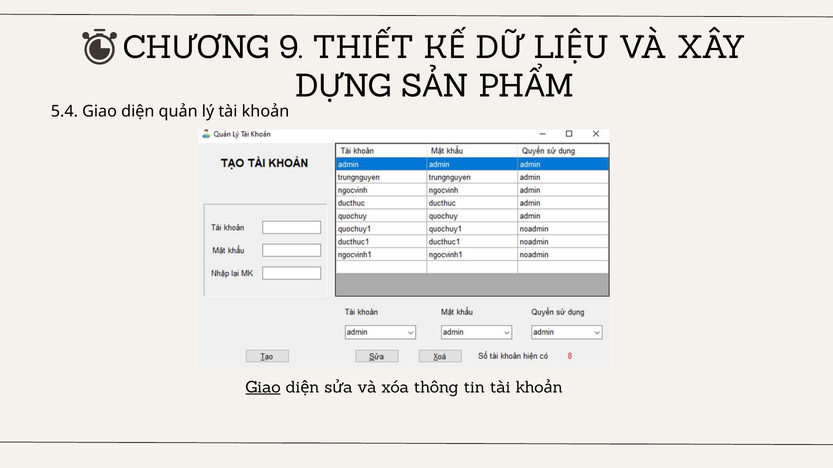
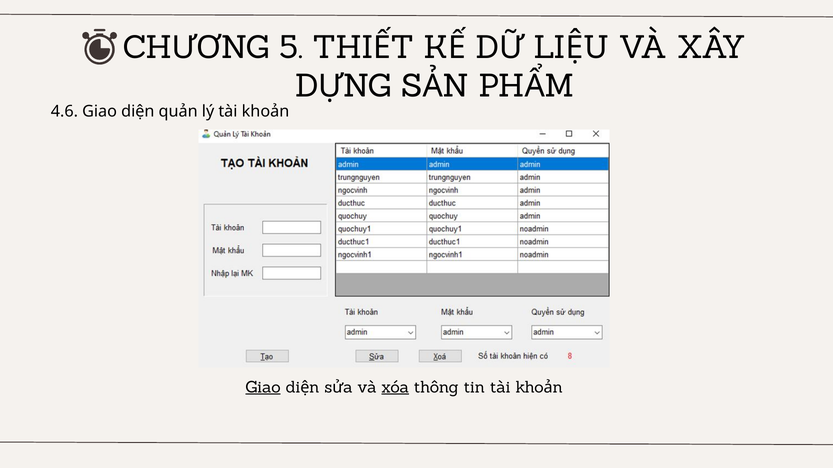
9: 9 -> 5 (291, 48)
5.4: 5.4 -> 4.6 (64, 112)
xóa underline: none -> present (395, 388)
